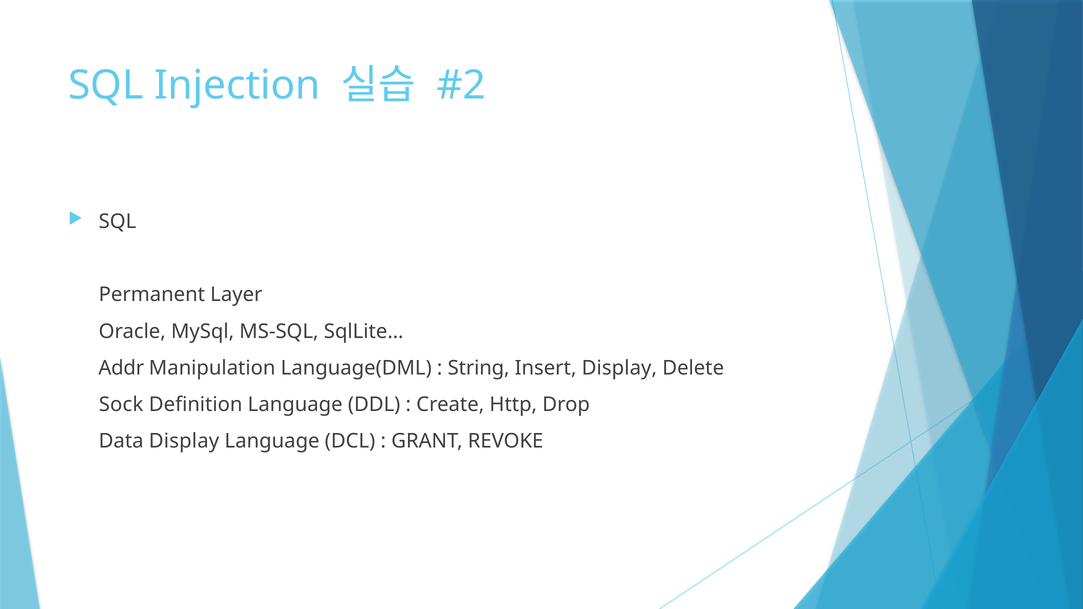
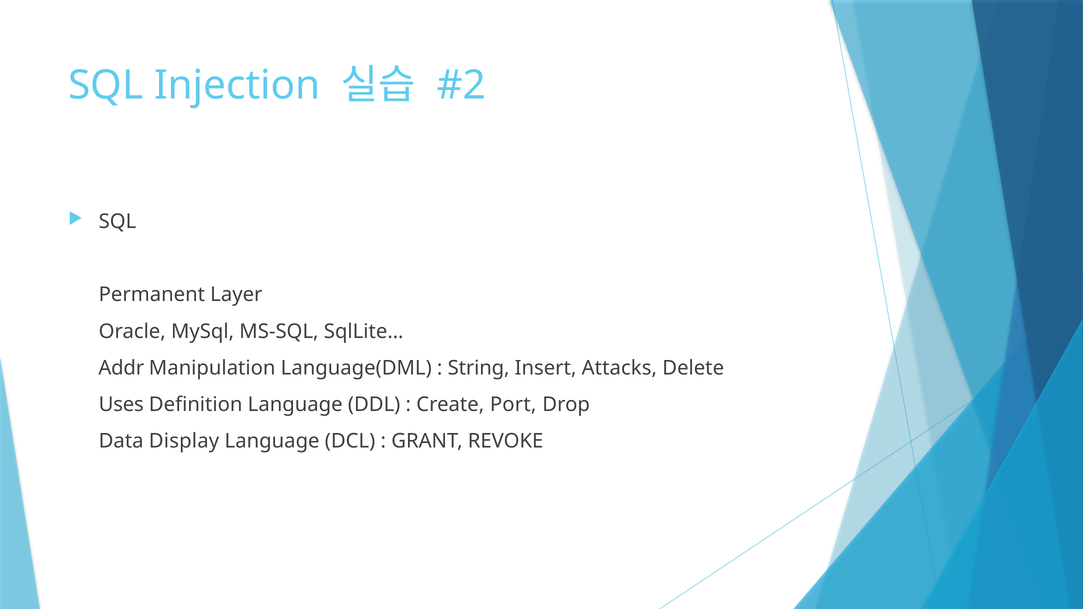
Insert Display: Display -> Attacks (619, 368)
Sock: Sock -> Uses (121, 405)
Http: Http -> Port (513, 405)
